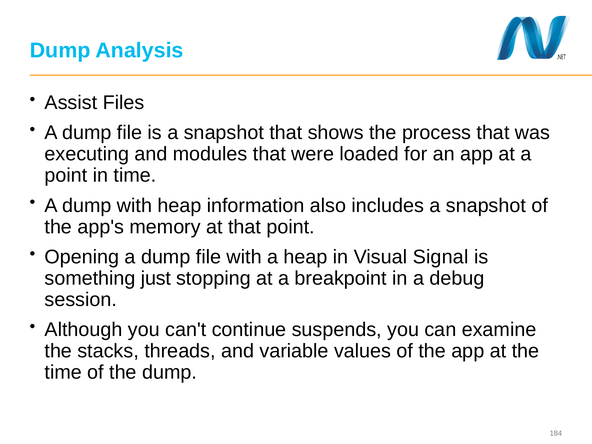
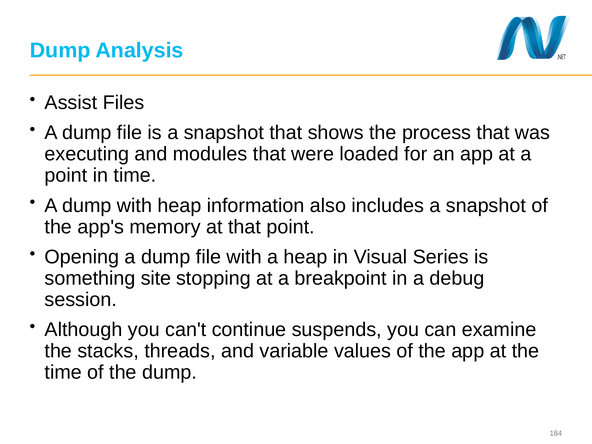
Signal: Signal -> Series (441, 257)
just: just -> site (156, 278)
